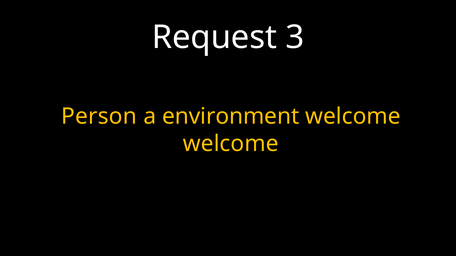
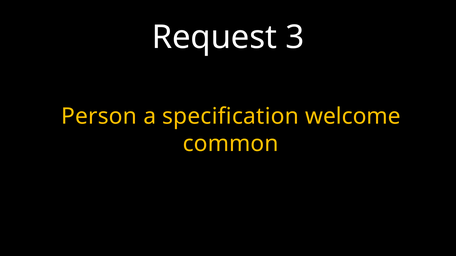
environment: environment -> specification (231, 116)
welcome: welcome -> common (231, 144)
